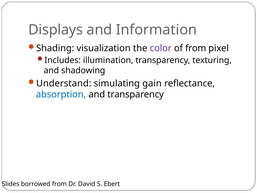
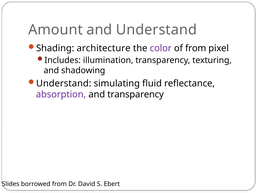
Displays: Displays -> Amount (55, 30)
and Information: Information -> Understand (156, 30)
visualization: visualization -> architecture (104, 48)
gain: gain -> fluid (152, 83)
absorption colour: blue -> purple (61, 94)
